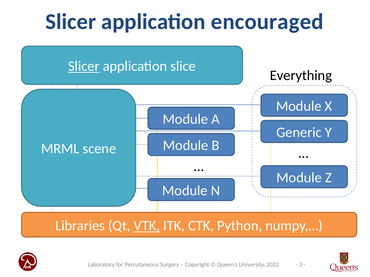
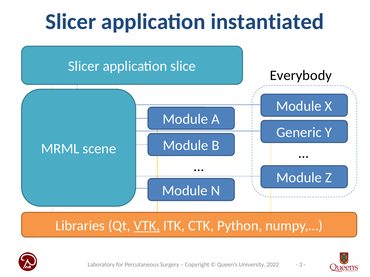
encouraged: encouraged -> instantiated (267, 22)
Slicer underline: present -> none (84, 66)
Everything: Everything -> Everybody (301, 76)
